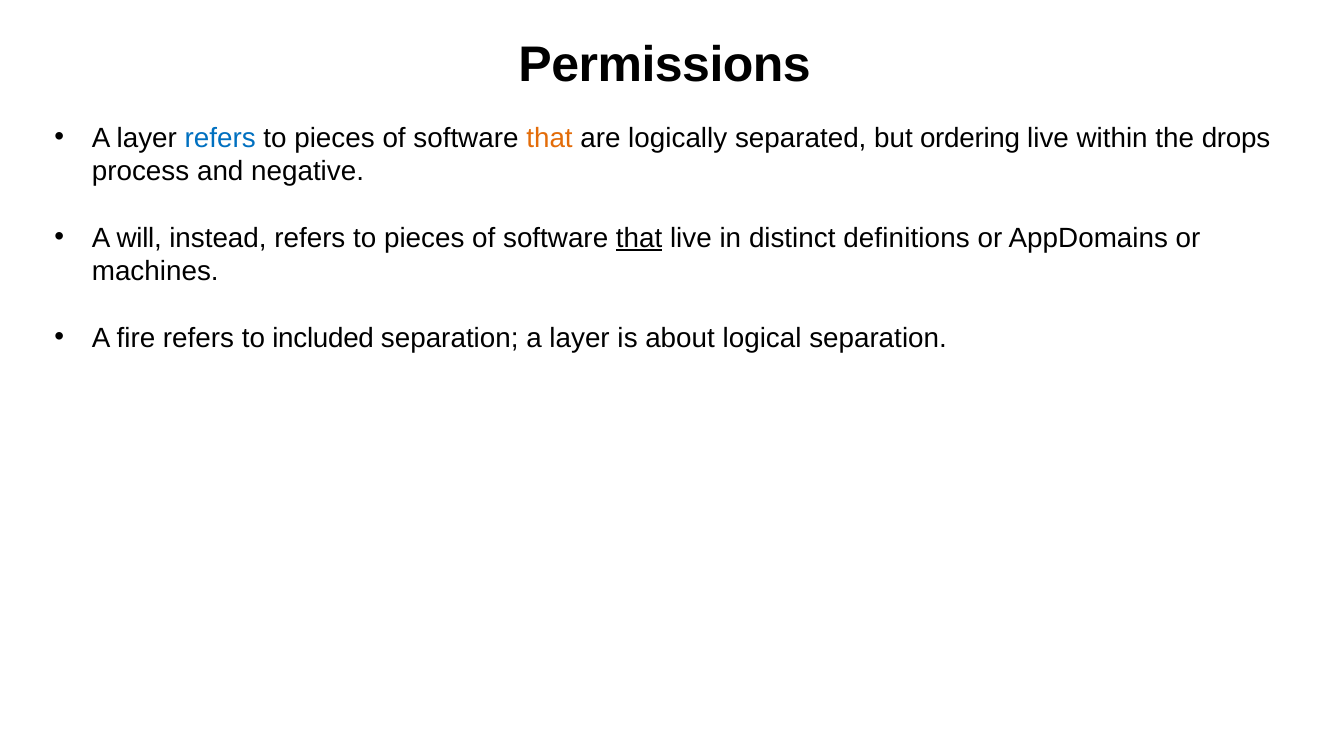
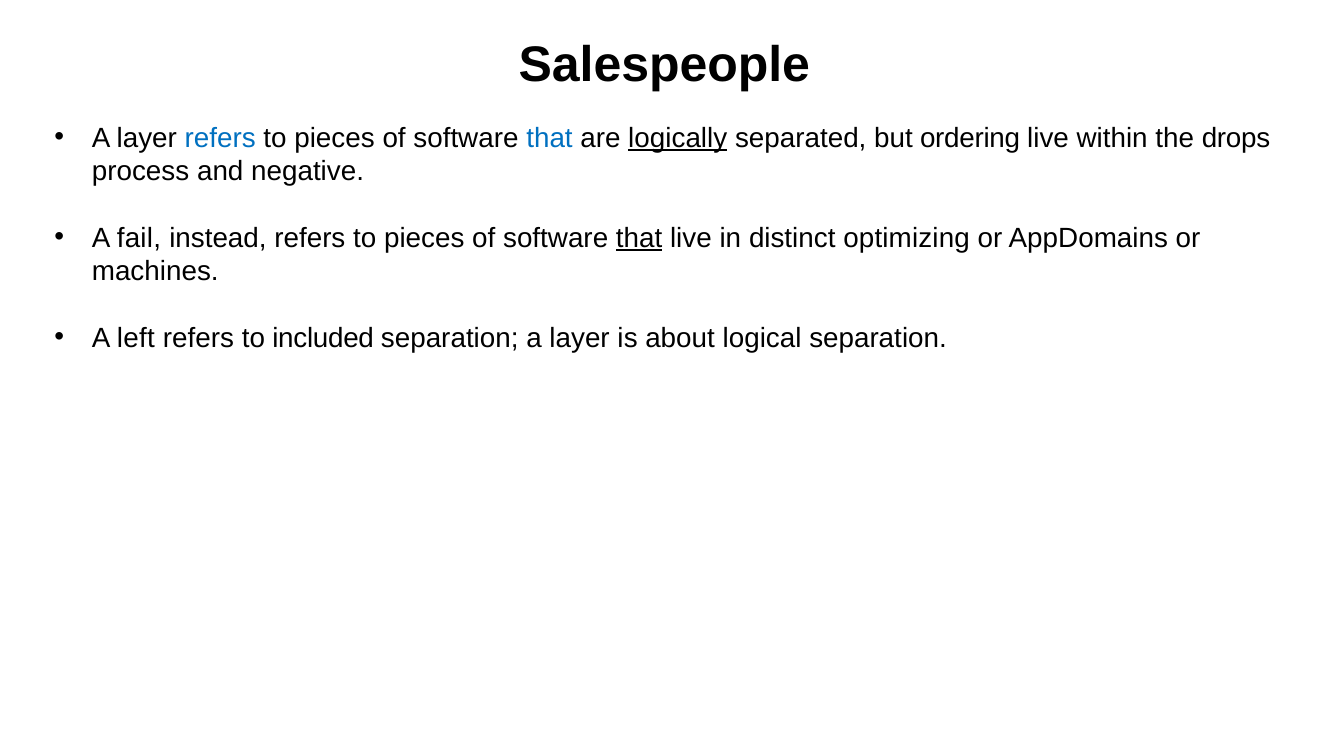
Permissions: Permissions -> Salespeople (664, 65)
that colour: orange -> blue (550, 138)
logically underline: none -> present (678, 138)
will: will -> fail (139, 238)
definitions: definitions -> optimizing (907, 238)
fire: fire -> left (136, 338)
